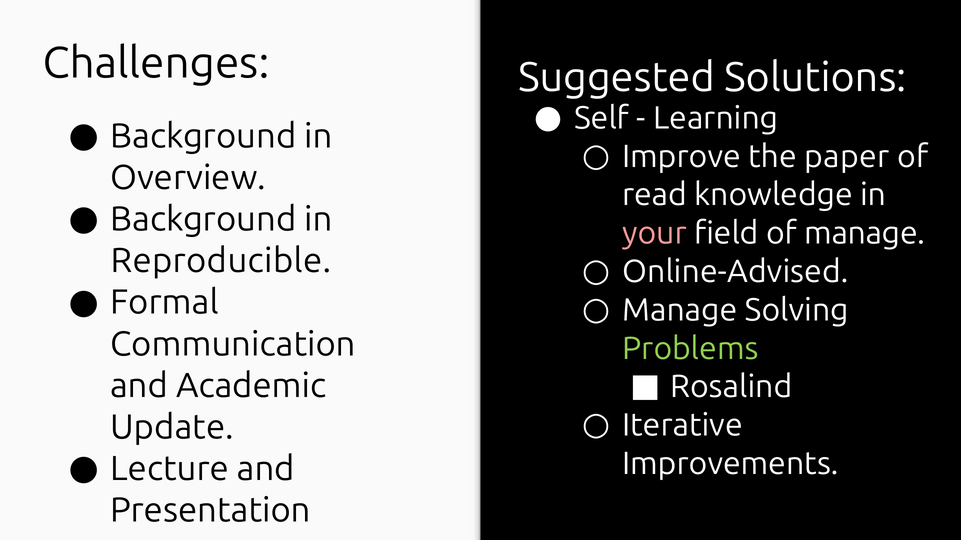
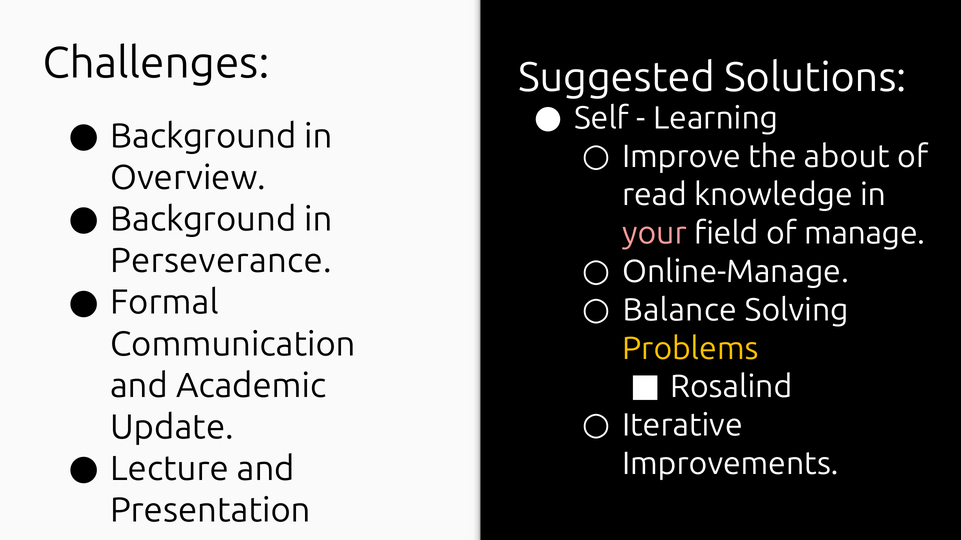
paper: paper -> about (847, 157)
Reproducible: Reproducible -> Perseverance (221, 261)
Online-Advised: Online-Advised -> Online-Manage (736, 272)
Manage: Manage -> Balance (680, 310)
Problems colour: light green -> yellow (690, 349)
